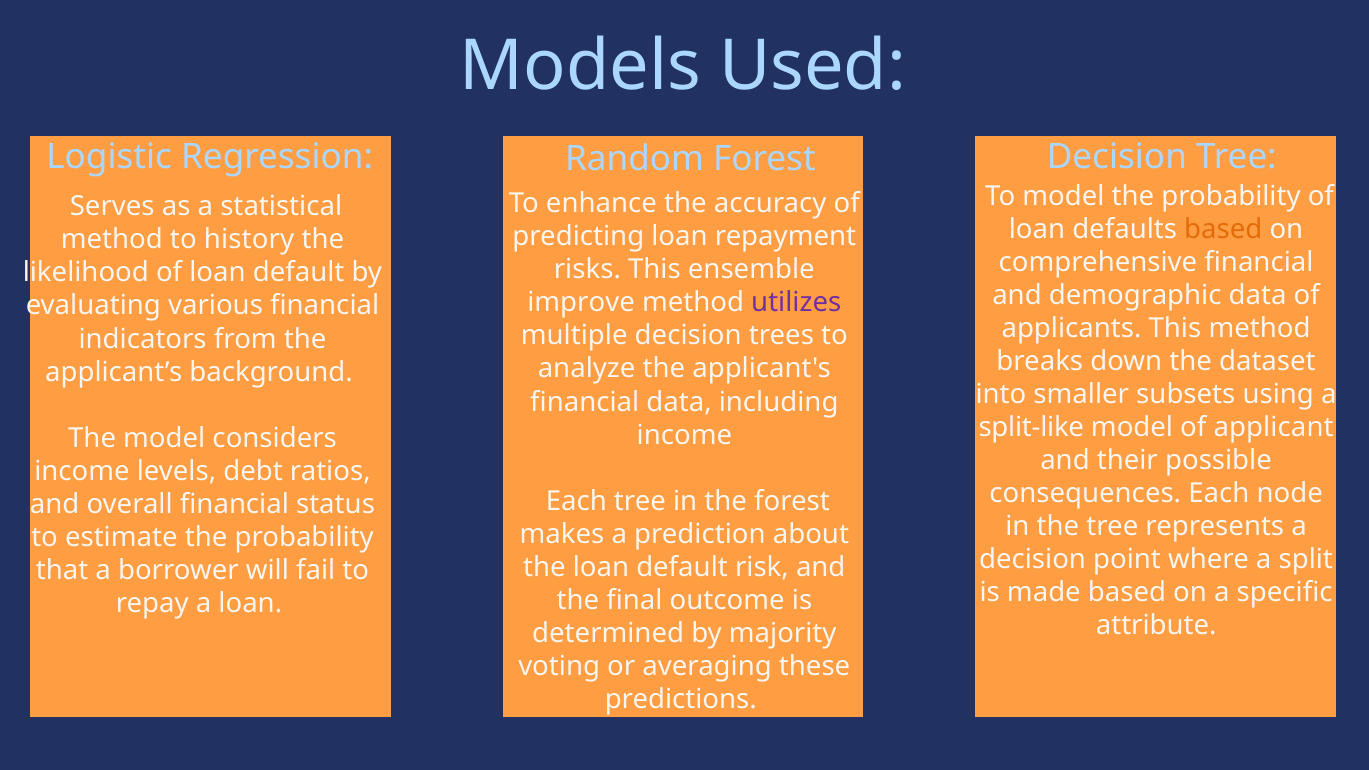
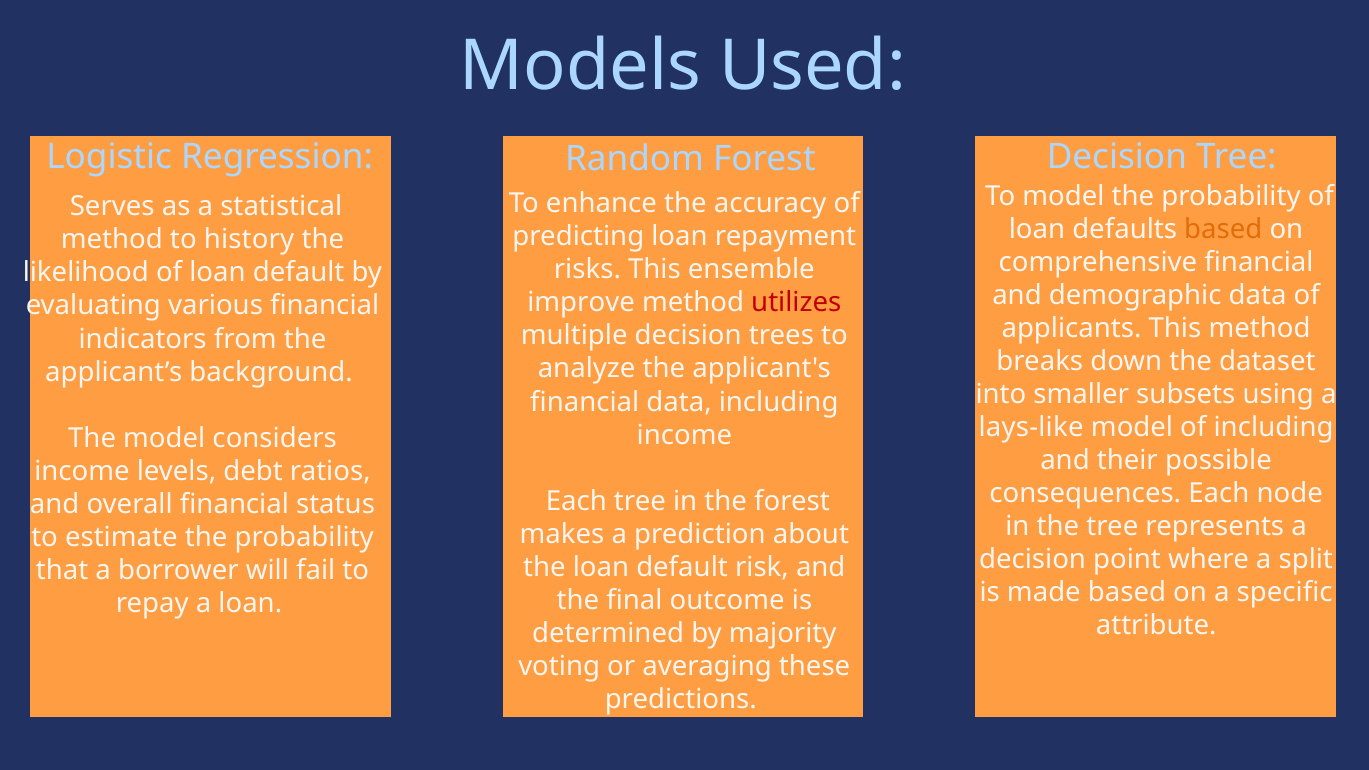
utilizes colour: purple -> red (796, 303)
split-like: split-like -> lays-like (1031, 428)
of applicant: applicant -> including (1274, 428)
